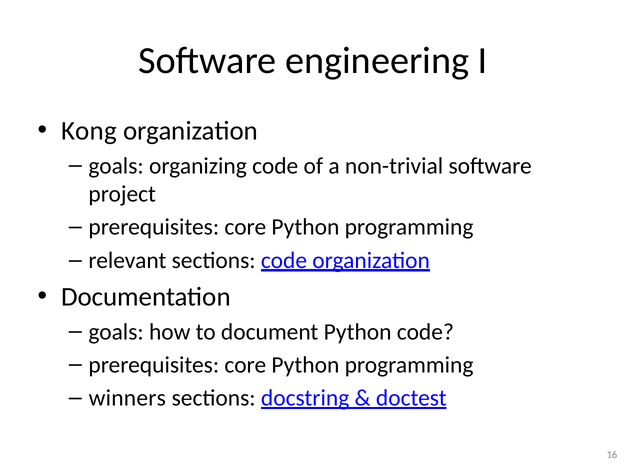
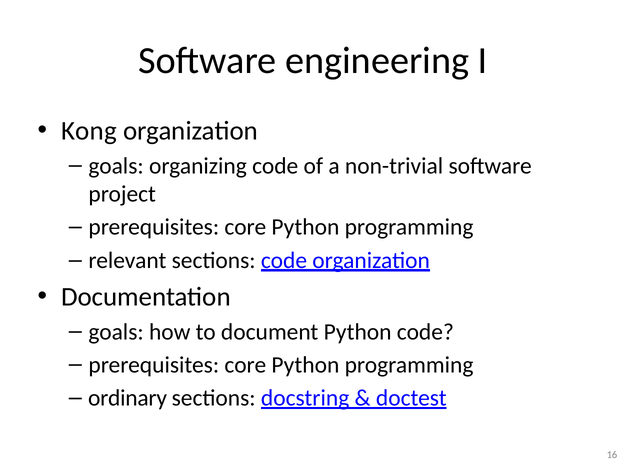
winners: winners -> ordinary (128, 398)
